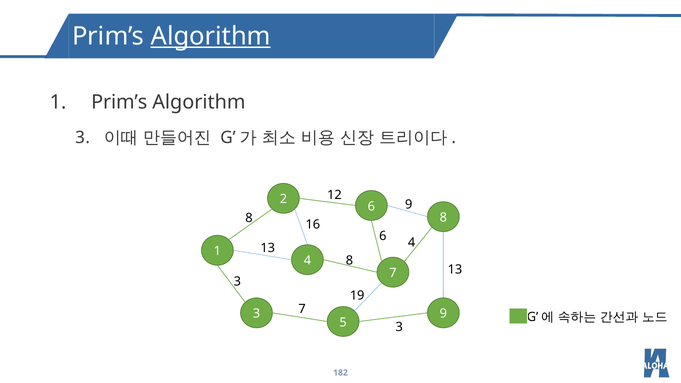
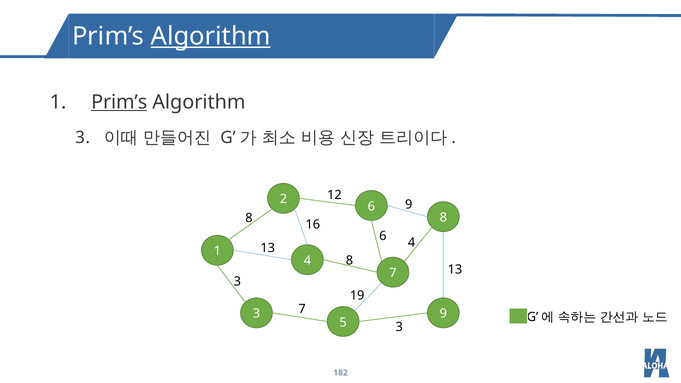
Prim’s underline: none -> present (119, 102)
